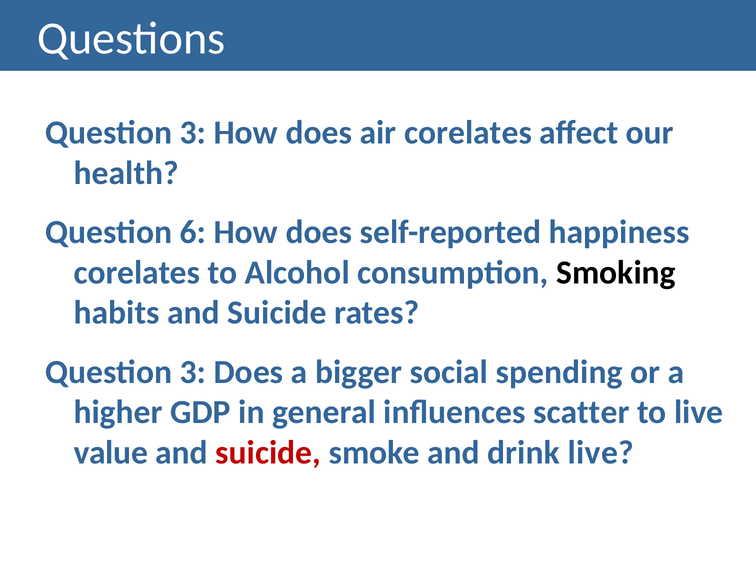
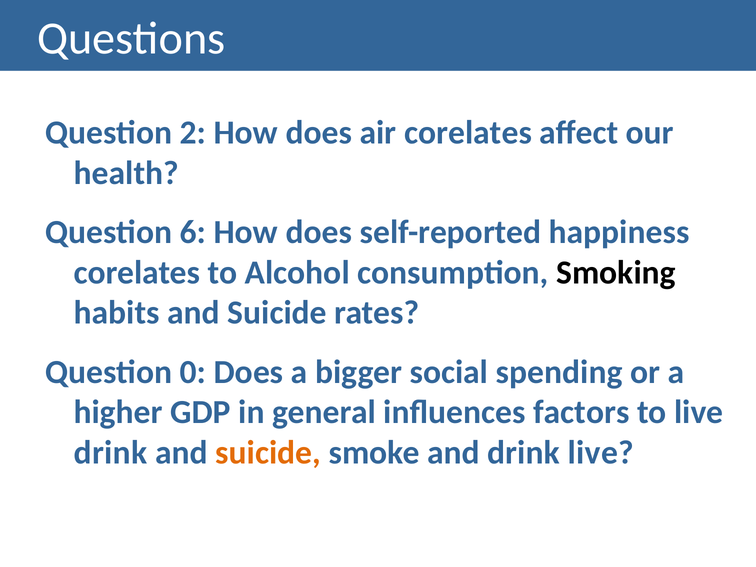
3: 3 -> 2 (193, 133)
3: 3 -> 0 (193, 372)
scatter: scatter -> factors (581, 412)
value: value -> drink (110, 453)
suicide colour: red -> orange (268, 453)
